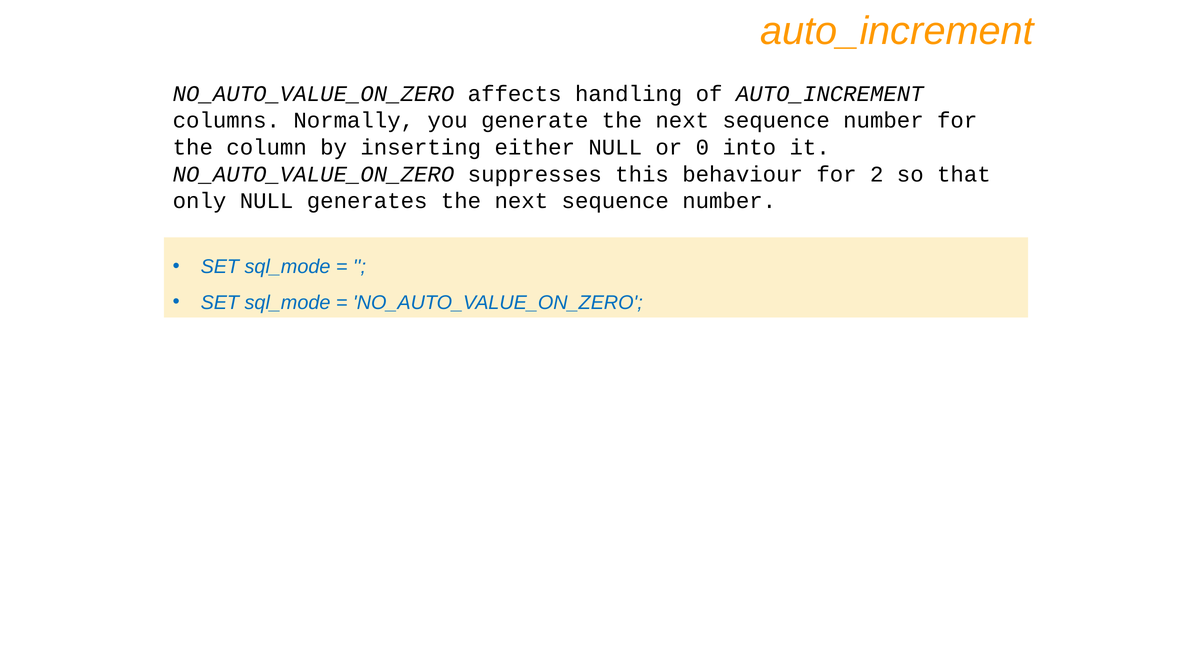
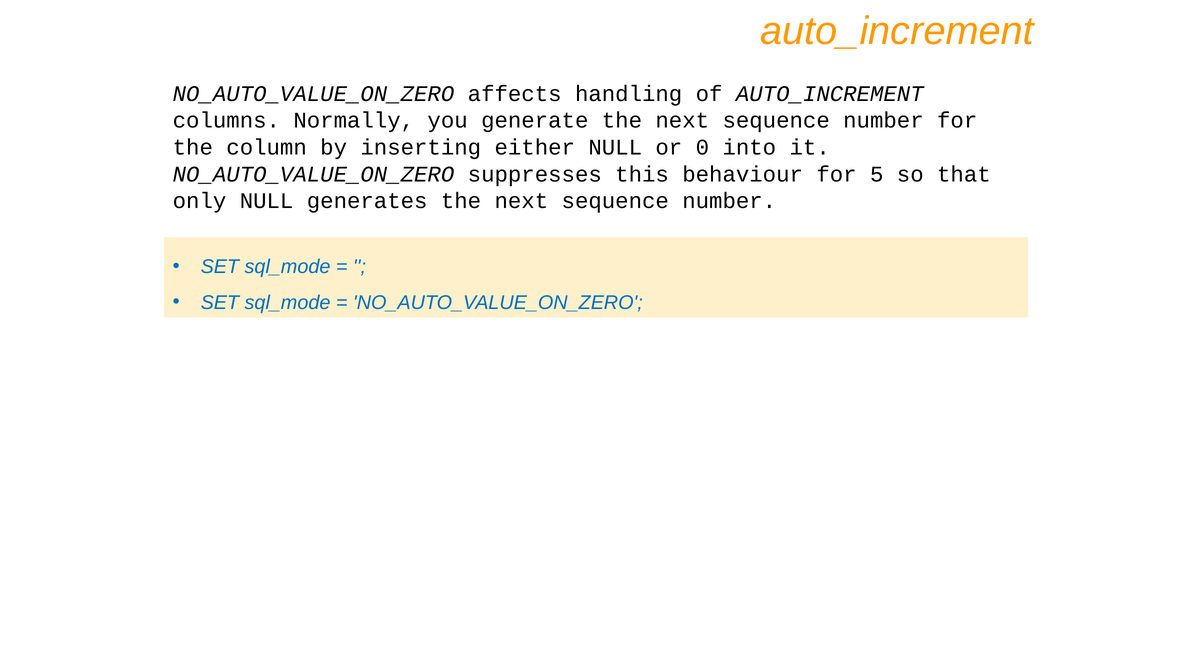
2: 2 -> 5 (877, 174)
